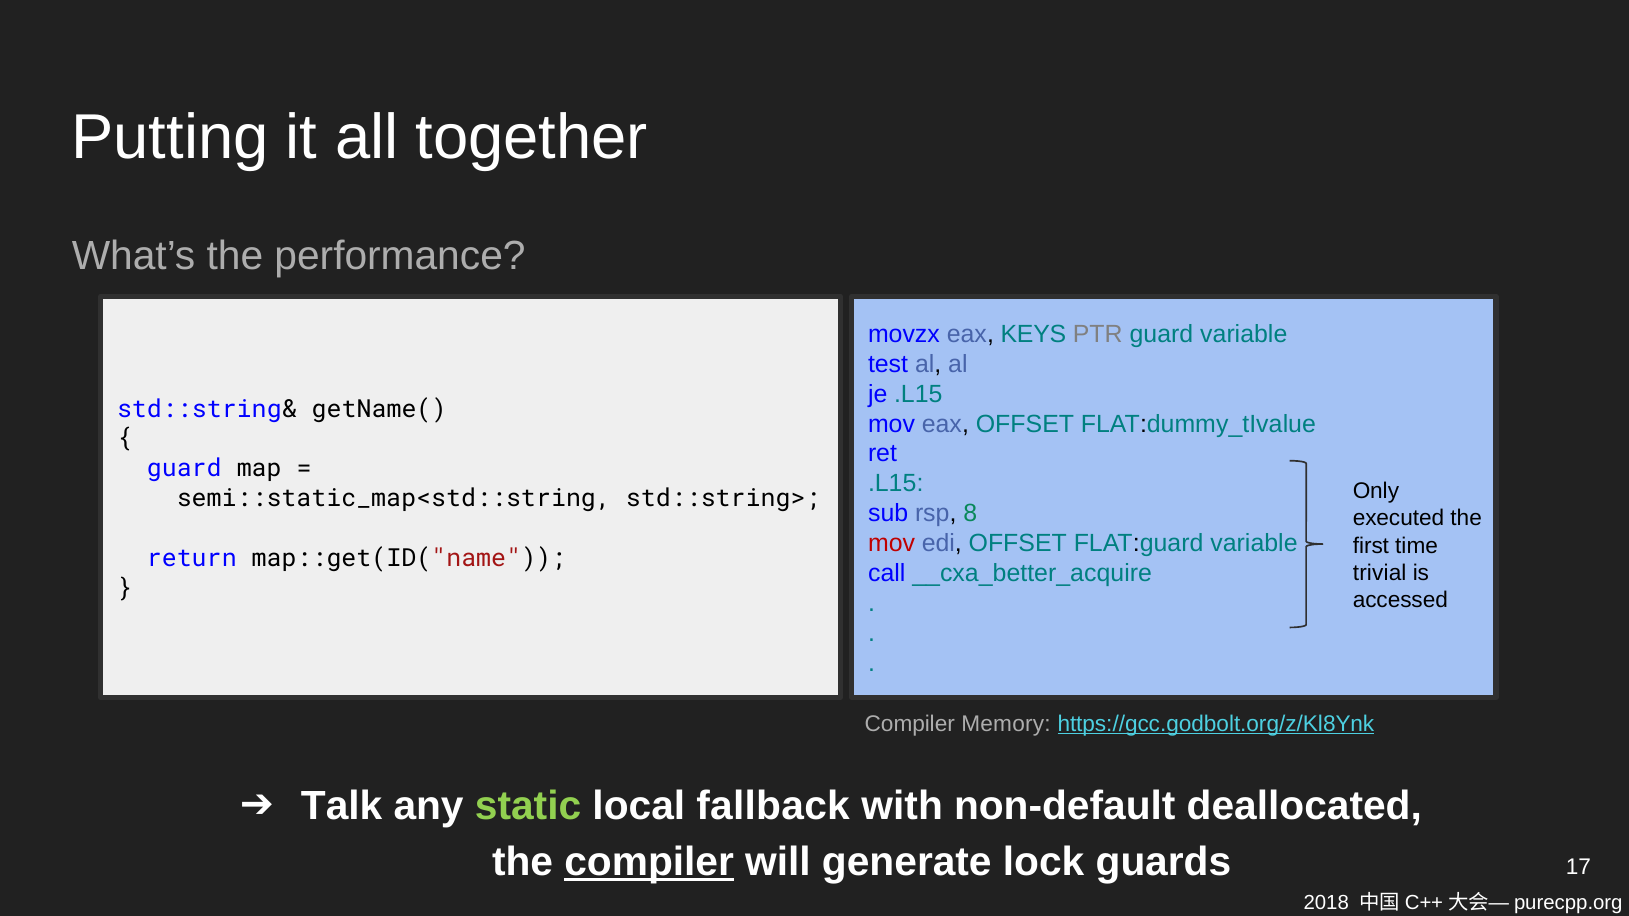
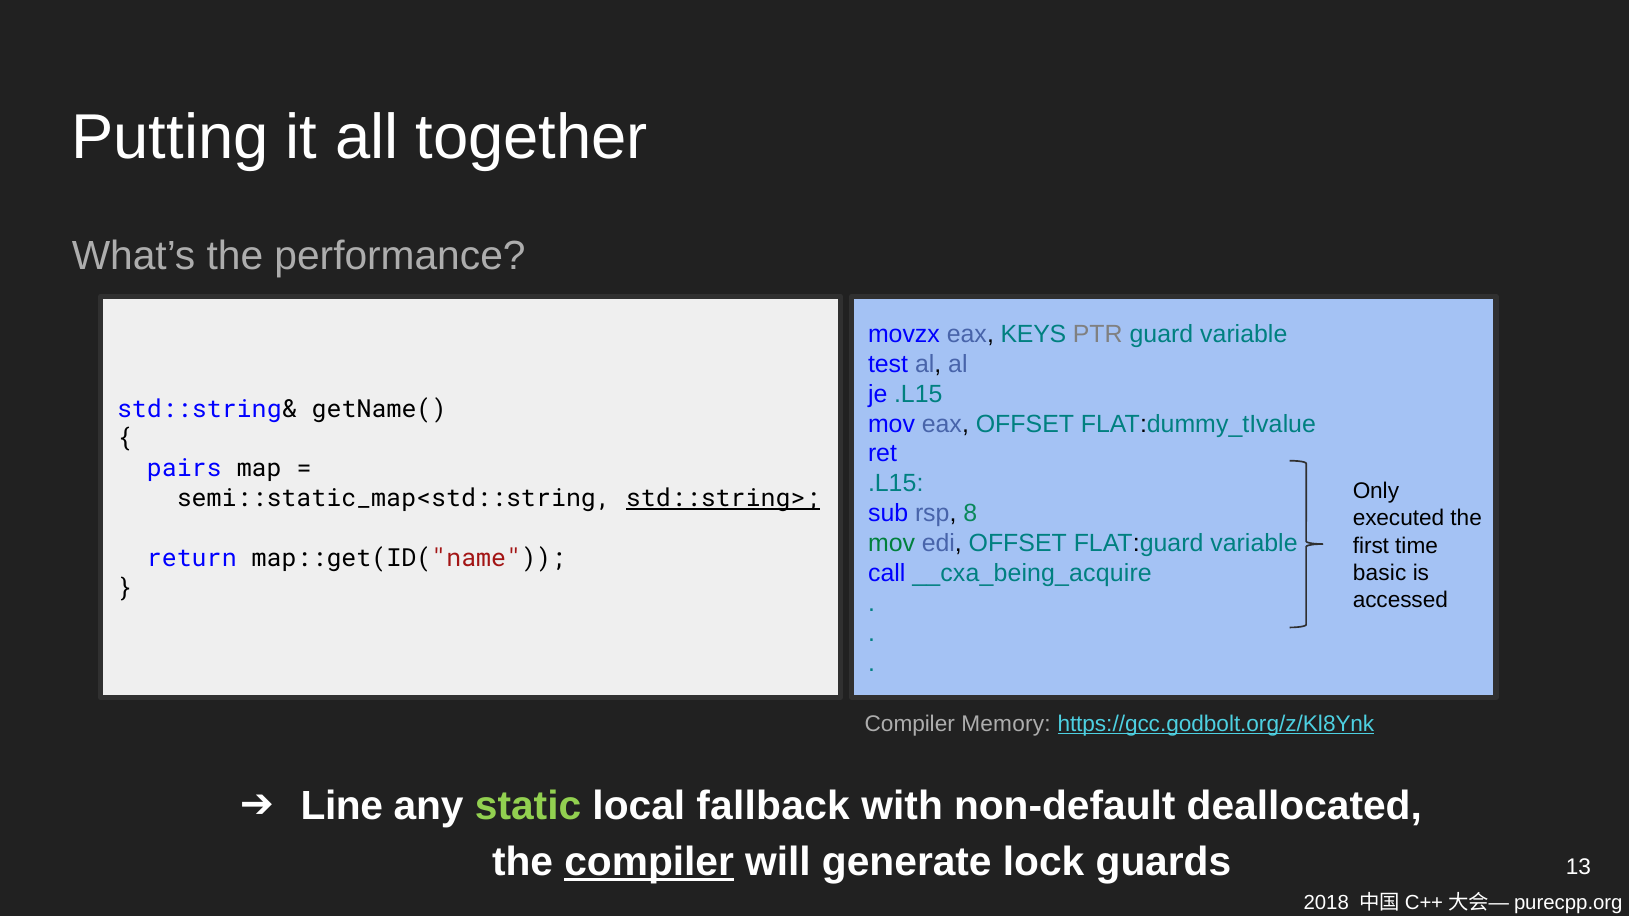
guard: guard -> pairs (184, 469)
std::string> underline: none -> present (723, 499)
mov colour: red -> green (892, 544)
__cxa_better_acquire: __cxa_better_acquire -> __cxa_being_acquire (1032, 573)
trivial: trivial -> basic (1380, 573)
Talk: Talk -> Line (342, 806)
17: 17 -> 13 (1578, 867)
